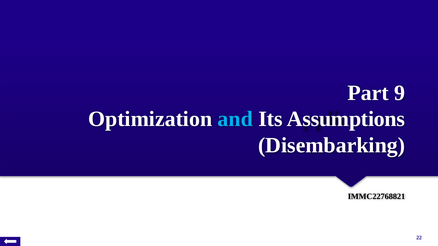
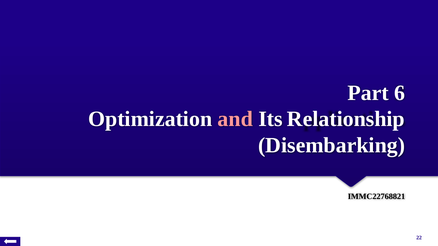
9: 9 -> 6 (400, 93)
and colour: light blue -> pink (235, 119)
Assumptions: Assumptions -> Relationship (346, 119)
